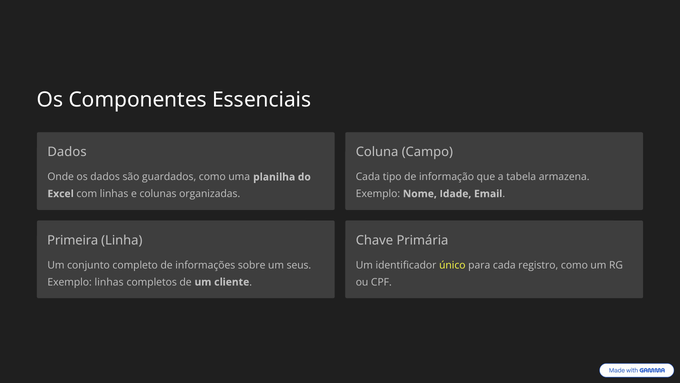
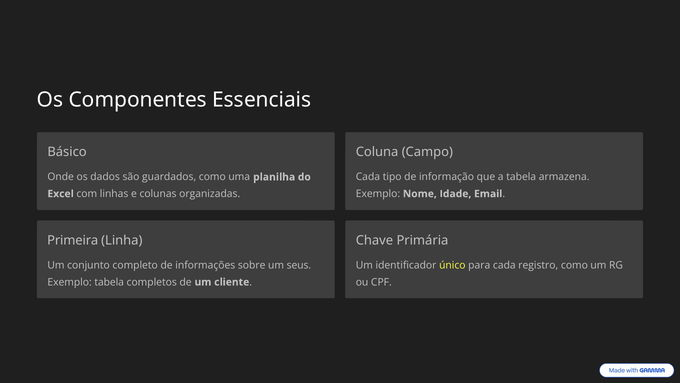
Dados: Dados -> Básico (67, 152)
Exemplo linhas: linhas -> tabela (109, 282)
